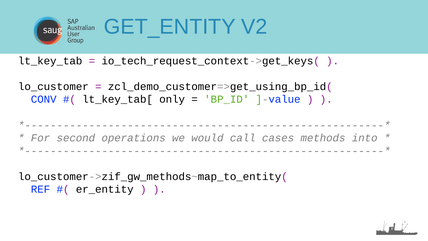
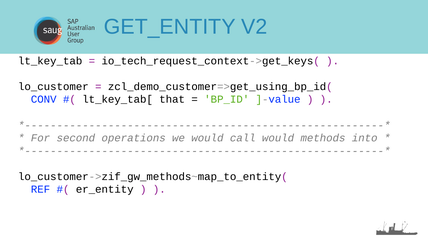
only: only -> that (172, 99)
call cases: cases -> would (278, 138)
